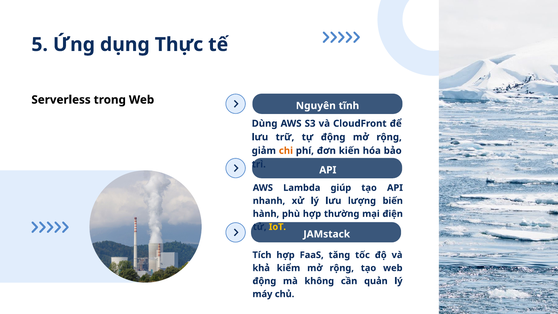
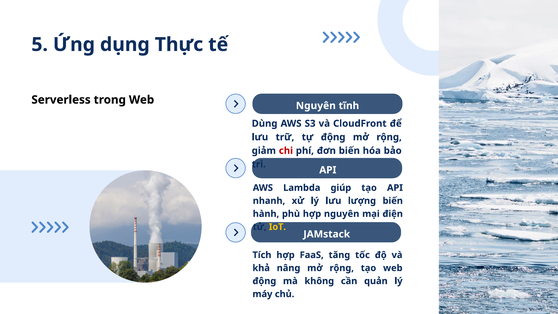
chi colour: orange -> red (286, 151)
đơn kiến: kiến -> biến (349, 151)
hợp thường: thường -> nguyên (342, 214)
kiểm: kiểm -> nâng (289, 268)
